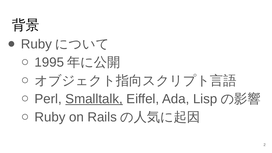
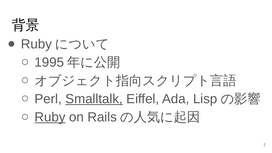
Ruby underline: none -> present (50, 117)
